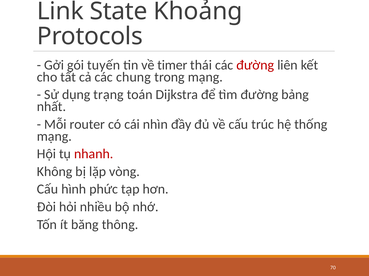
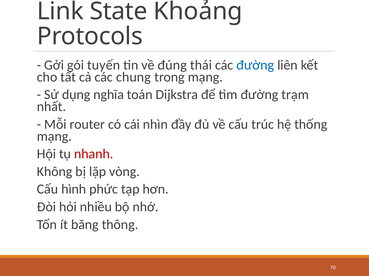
timer: timer -> đúng (172, 65)
đường colour: red -> blue (255, 65)
trạng: trạng -> nghĩa (109, 95)
bảng: bảng -> trạm (295, 95)
